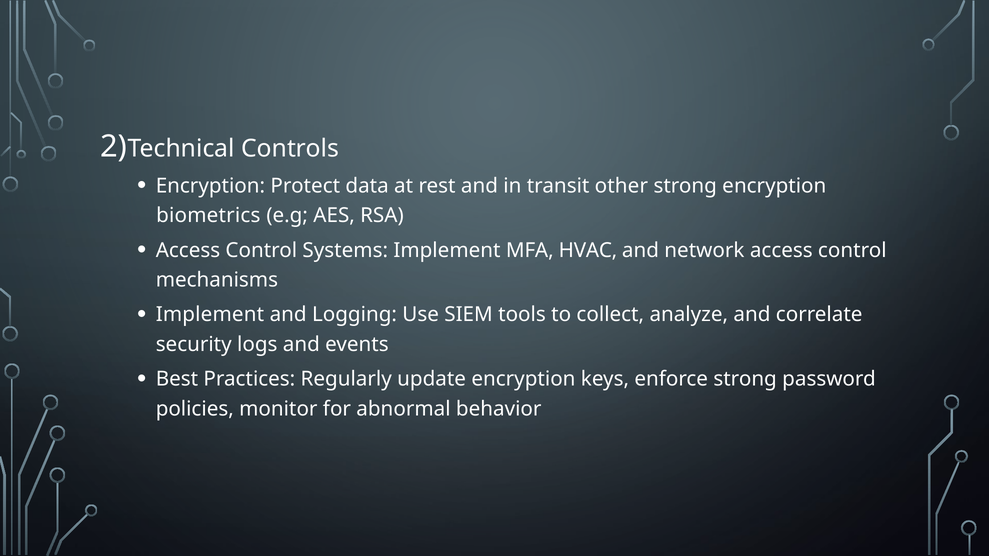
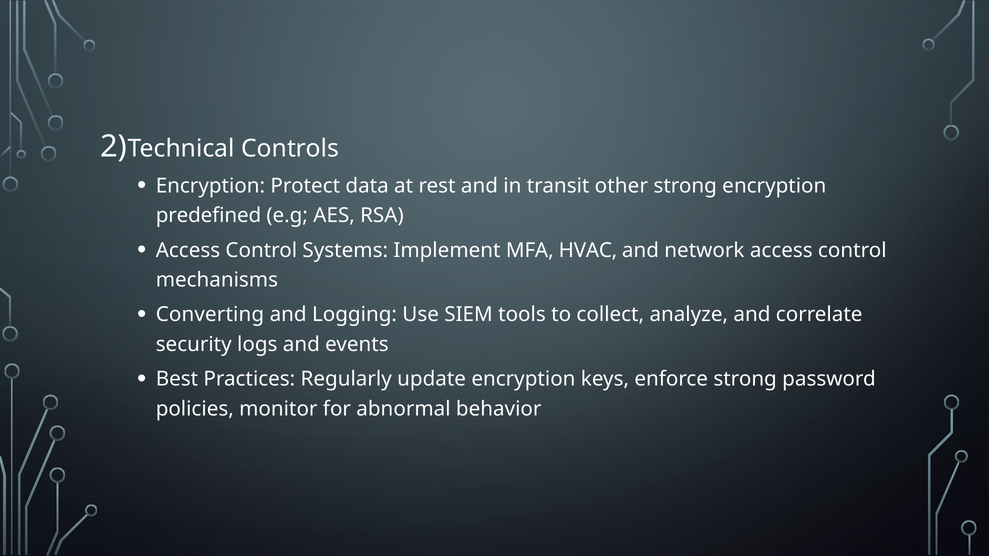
biometrics: biometrics -> predefined (208, 216)
Implement: Implement -> Converting (210, 315)
